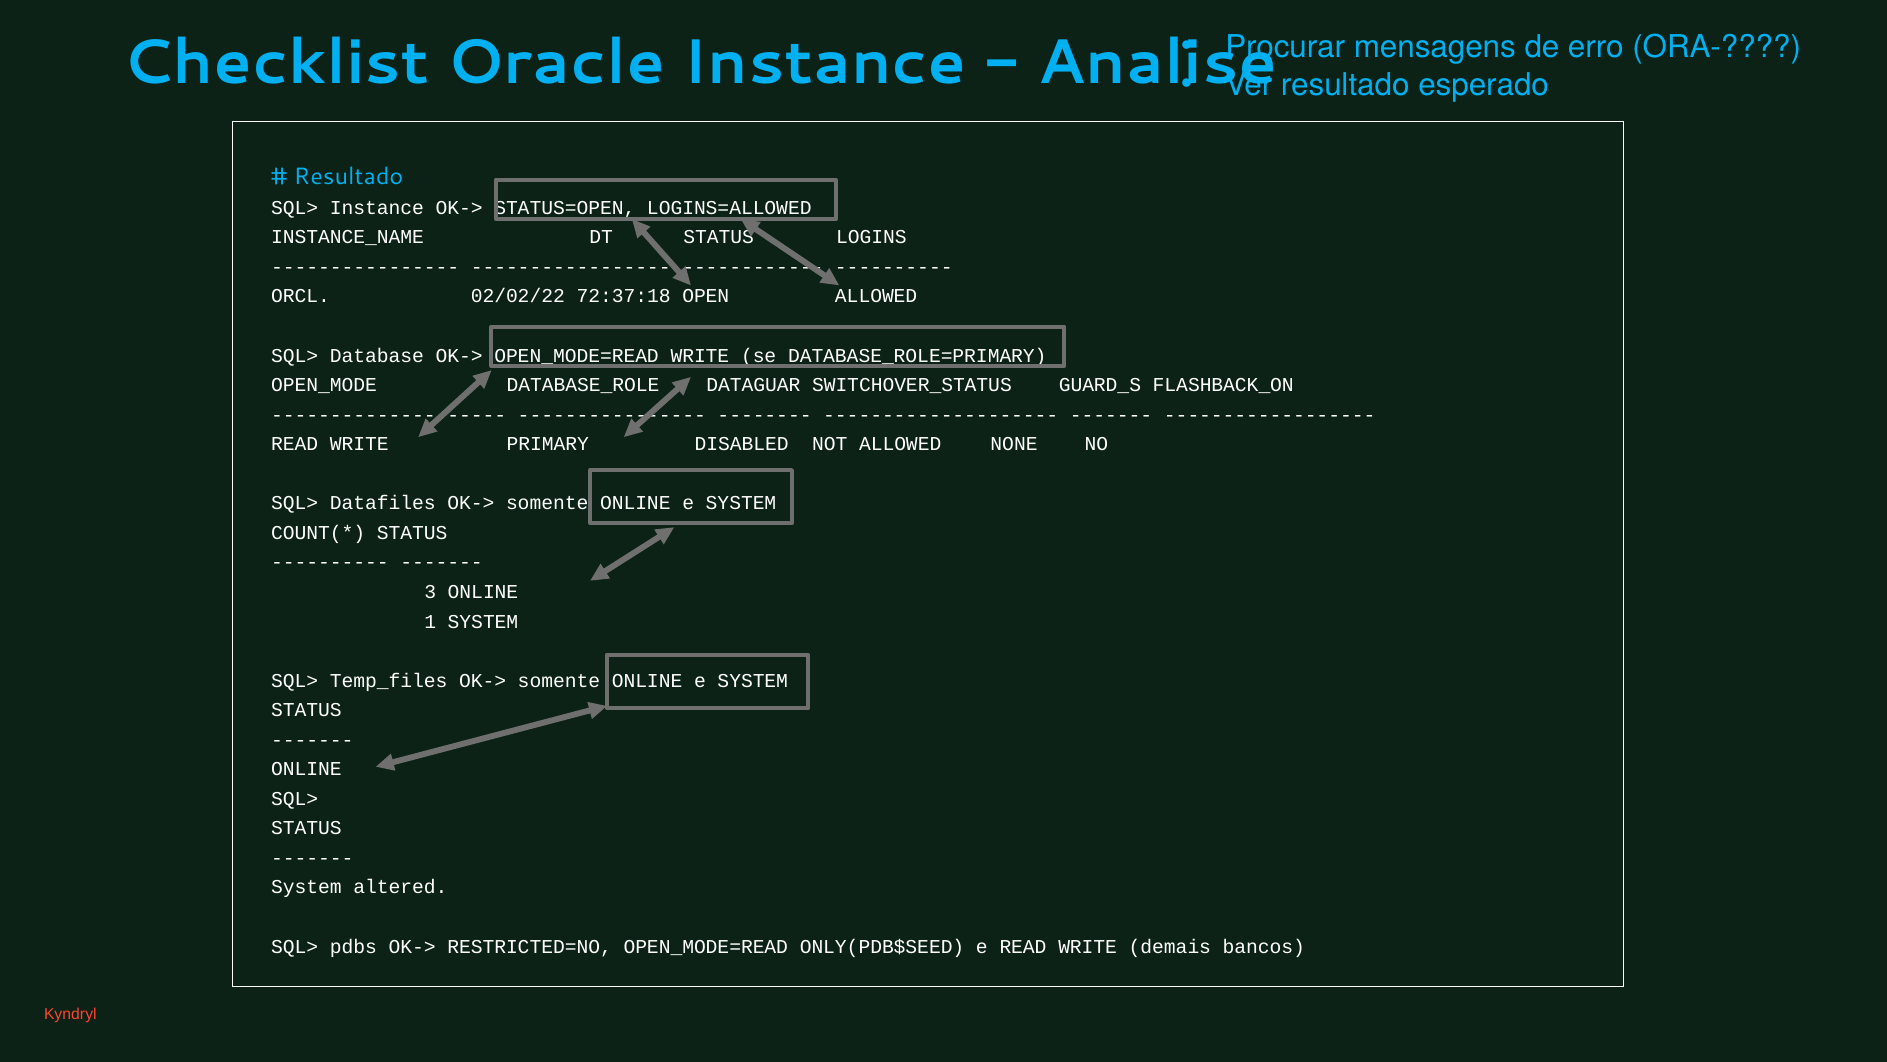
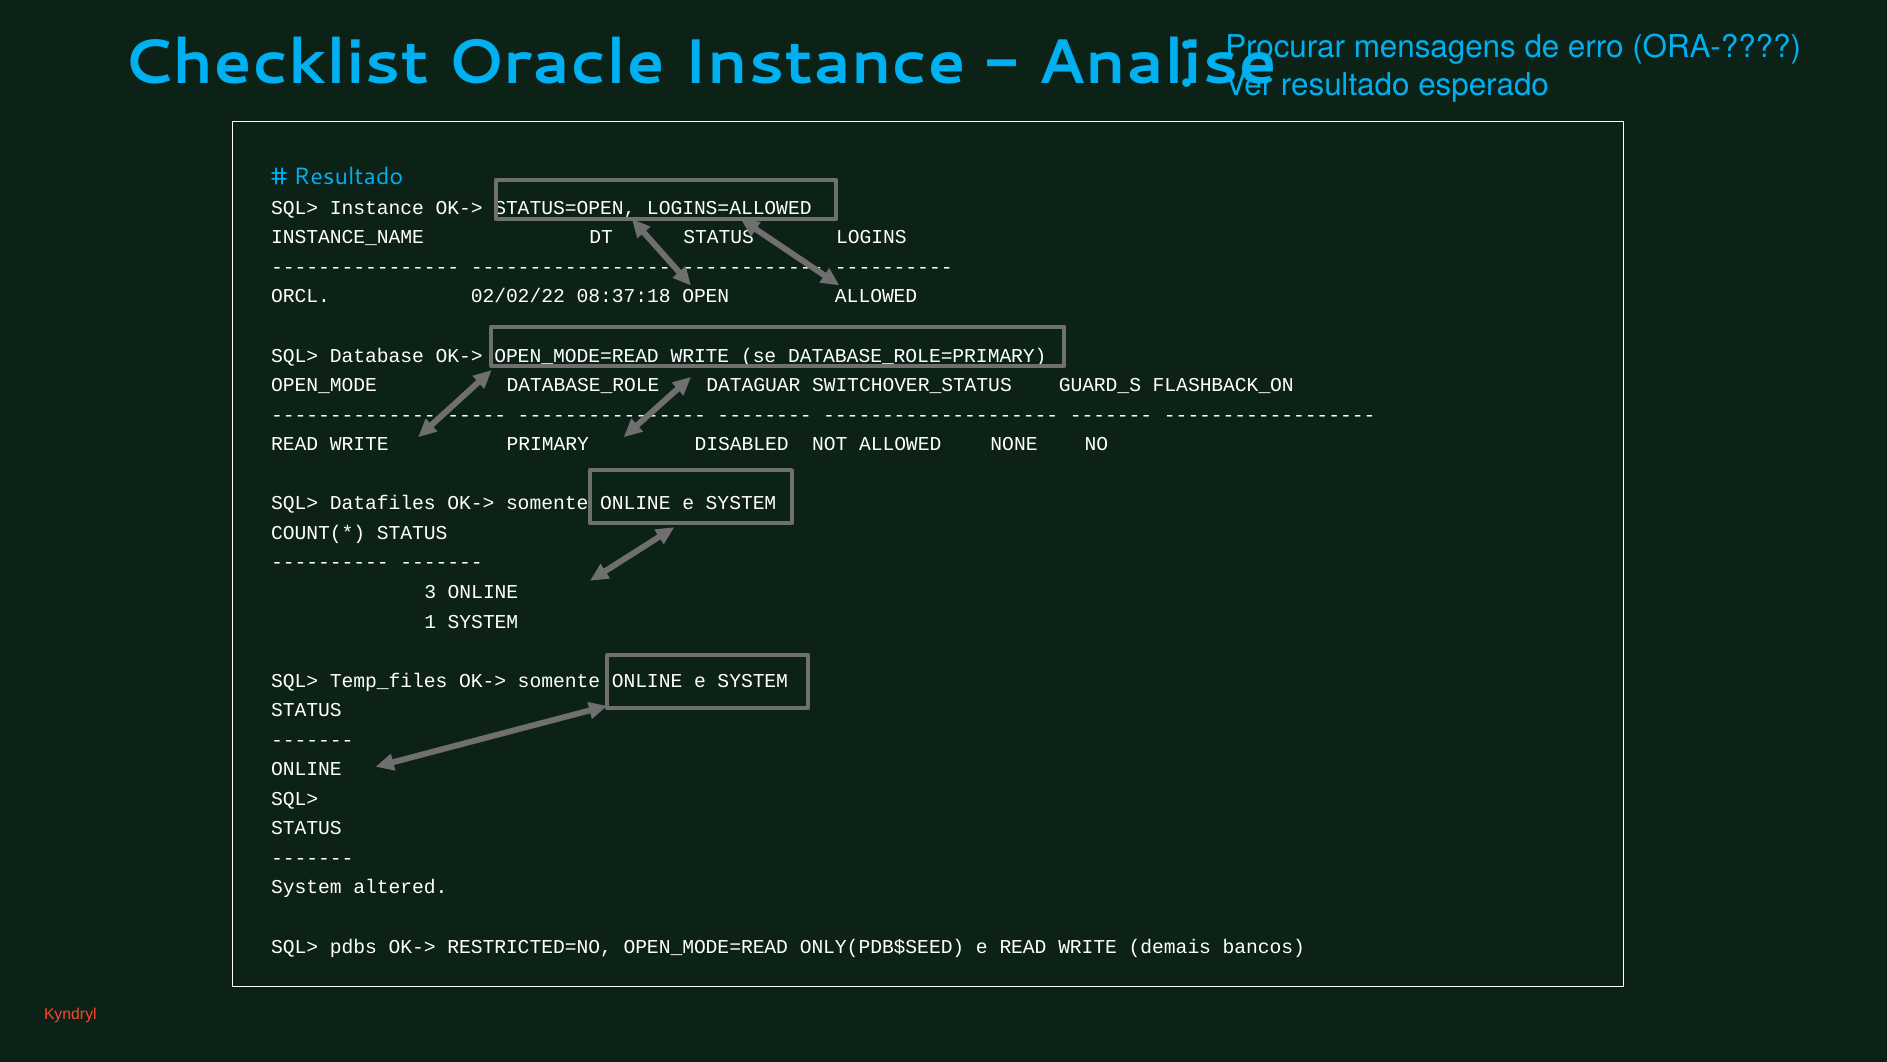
72:37:18: 72:37:18 -> 08:37:18 (624, 296)
